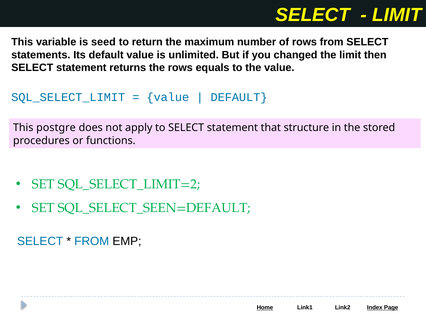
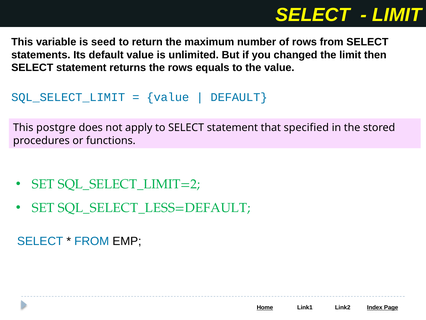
structure: structure -> specified (306, 127)
SQL_SELECT_SEEN=DEFAULT: SQL_SELECT_SEEN=DEFAULT -> SQL_SELECT_LESS=DEFAULT (154, 207)
